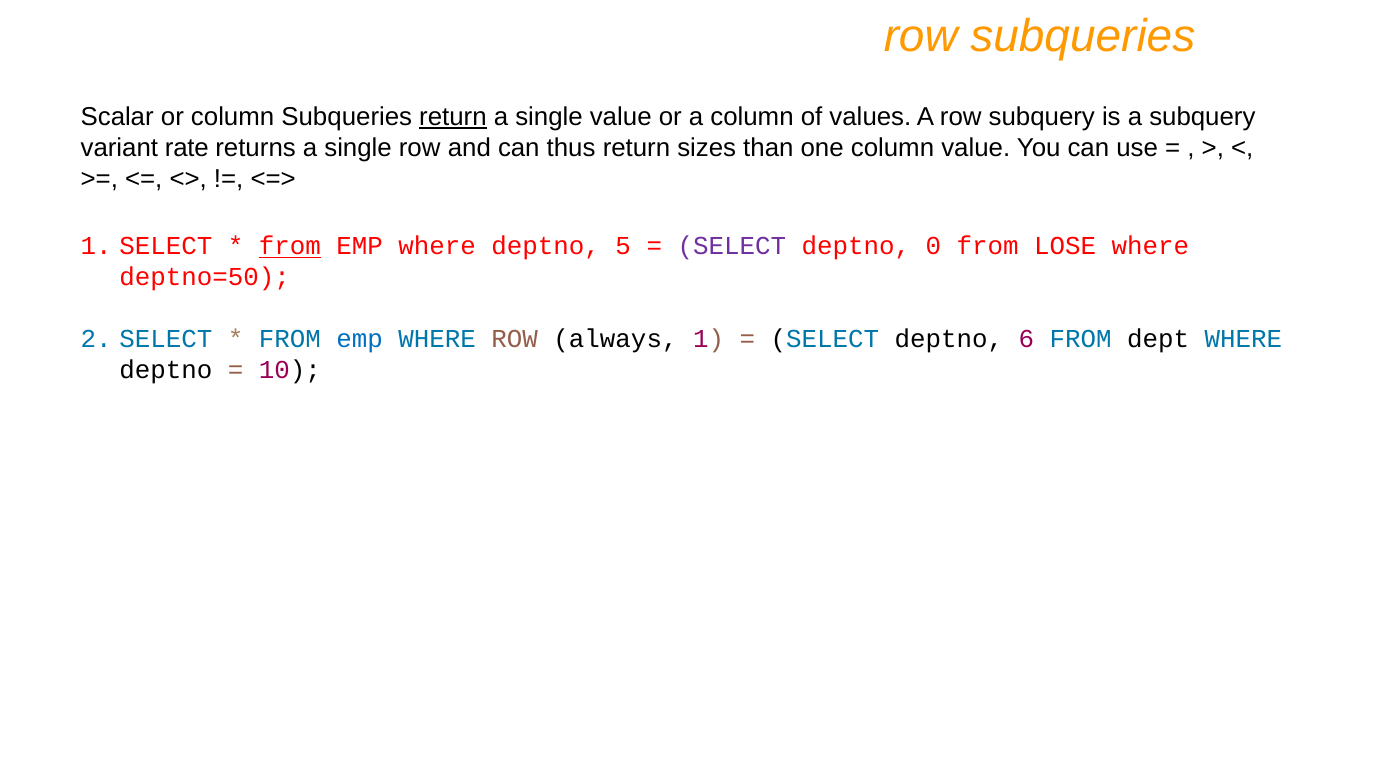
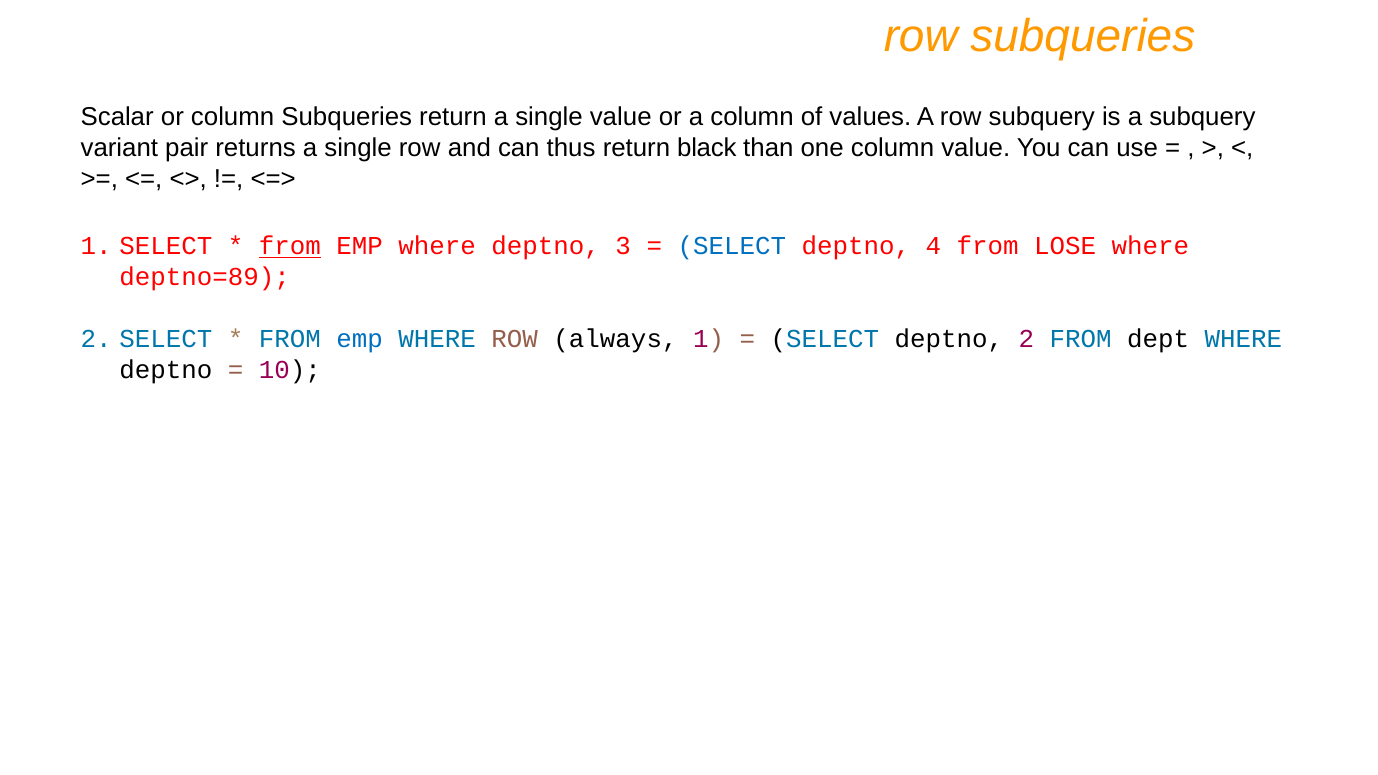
return underline: present -> none (453, 117)
rate: rate -> pair (187, 148)
sizes: sizes -> black (707, 148)
5: 5 -> 3 (623, 246)
SELECT colour: purple -> blue (732, 246)
0: 0 -> 4 (933, 246)
deptno=50: deptno=50 -> deptno=89 (205, 277)
deptno 6: 6 -> 2 (1026, 339)
